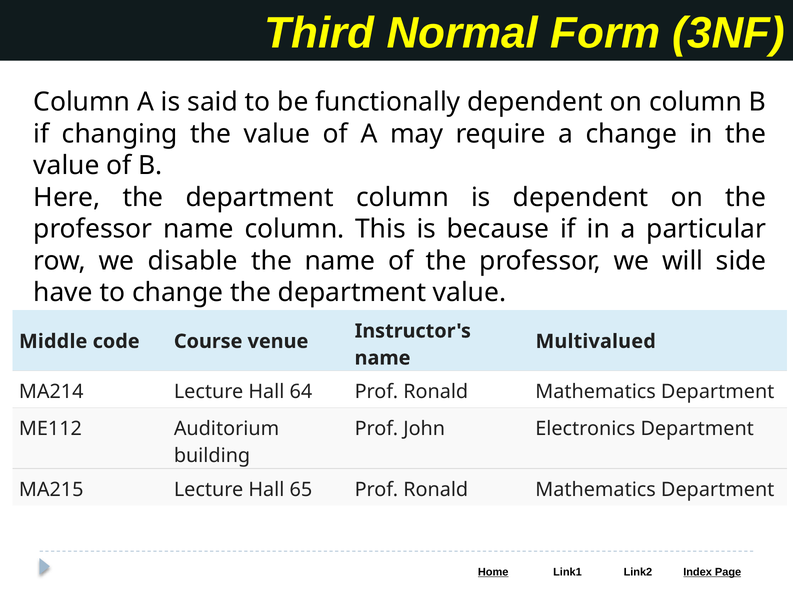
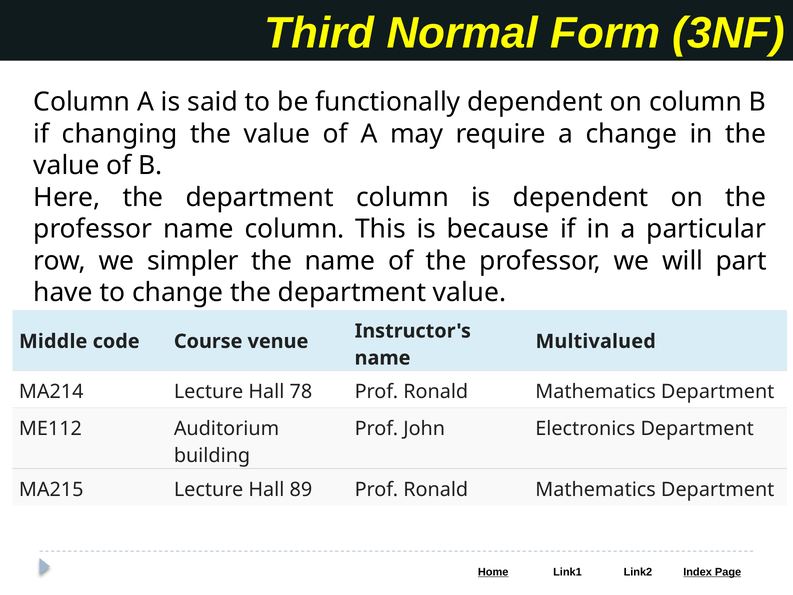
disable: disable -> simpler (193, 261)
side: side -> part (741, 261)
64: 64 -> 78 (301, 392)
65: 65 -> 89 (301, 490)
